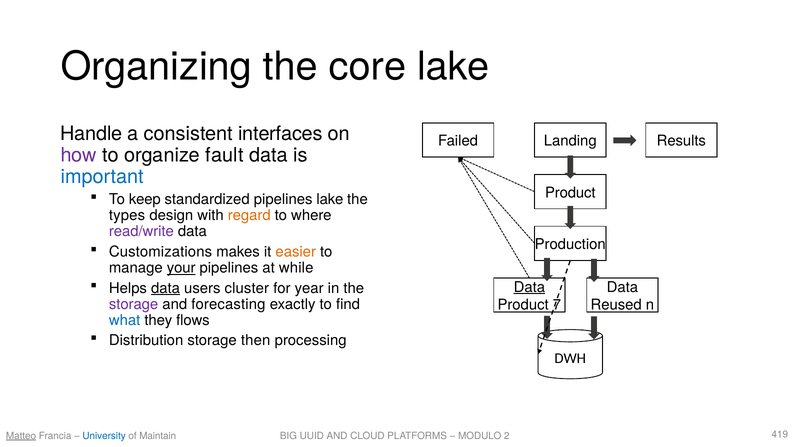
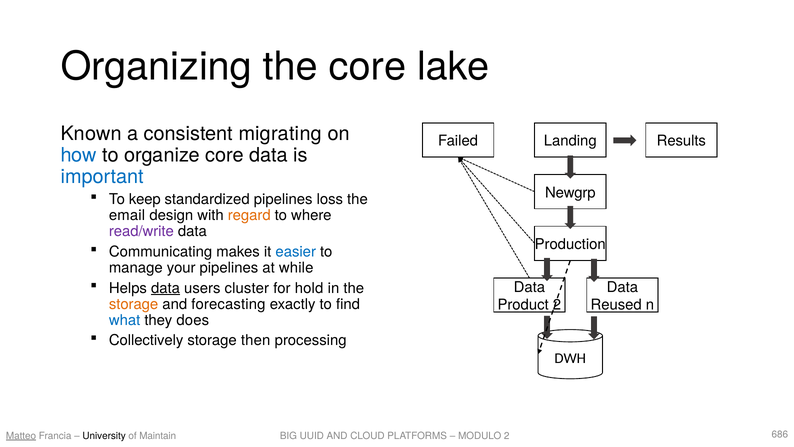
Handle: Handle -> Known (91, 133)
interfaces: interfaces -> migrating (280, 133)
how colour: purple -> blue (79, 155)
organize fault: fault -> core (225, 155)
Product: Product -> Newgrp (570, 193)
pipelines lake: lake -> loss (330, 199)
types: types -> email (127, 215)
Customizations: Customizations -> Communicating (161, 252)
easier colour: orange -> blue (296, 252)
your underline: present -> none (181, 268)
year: year -> hold (309, 288)
Data underline: present -> none (529, 287)
storage colour: purple -> orange (134, 304)
Product 7: 7 -> 2 (557, 305)
flows: flows -> does (193, 320)
Distribution: Distribution -> Collectively (146, 340)
University colour: blue -> black (104, 435)
419: 419 -> 686 (780, 434)
